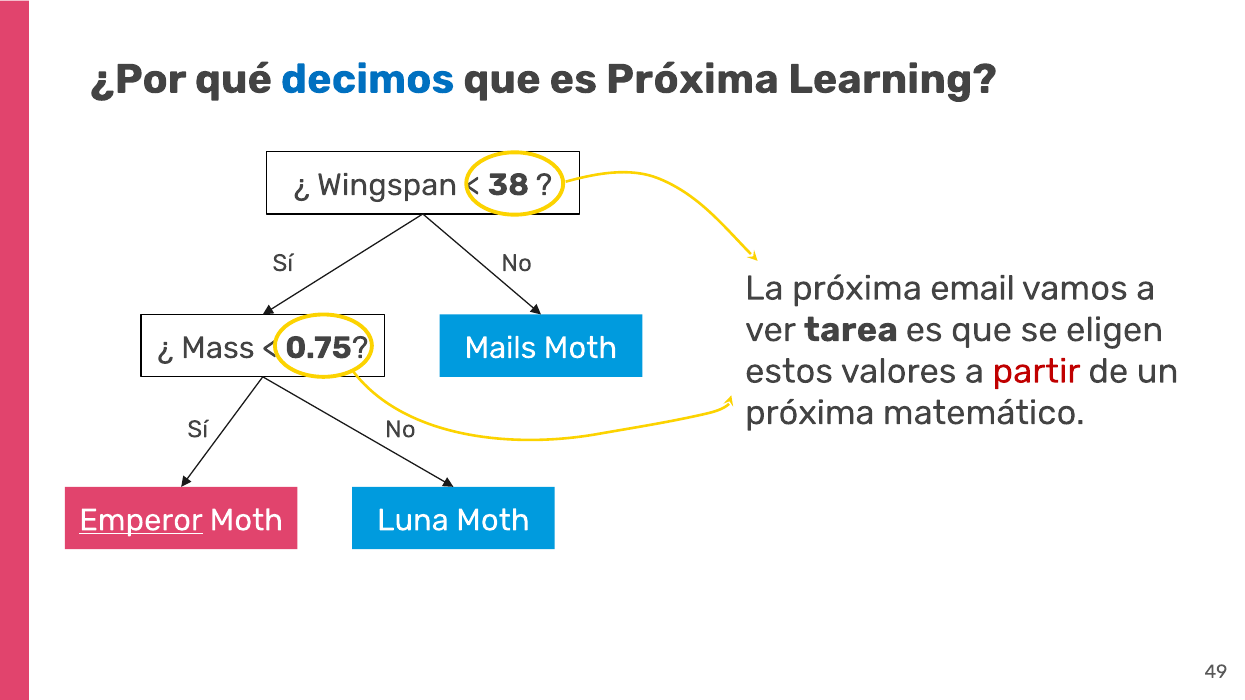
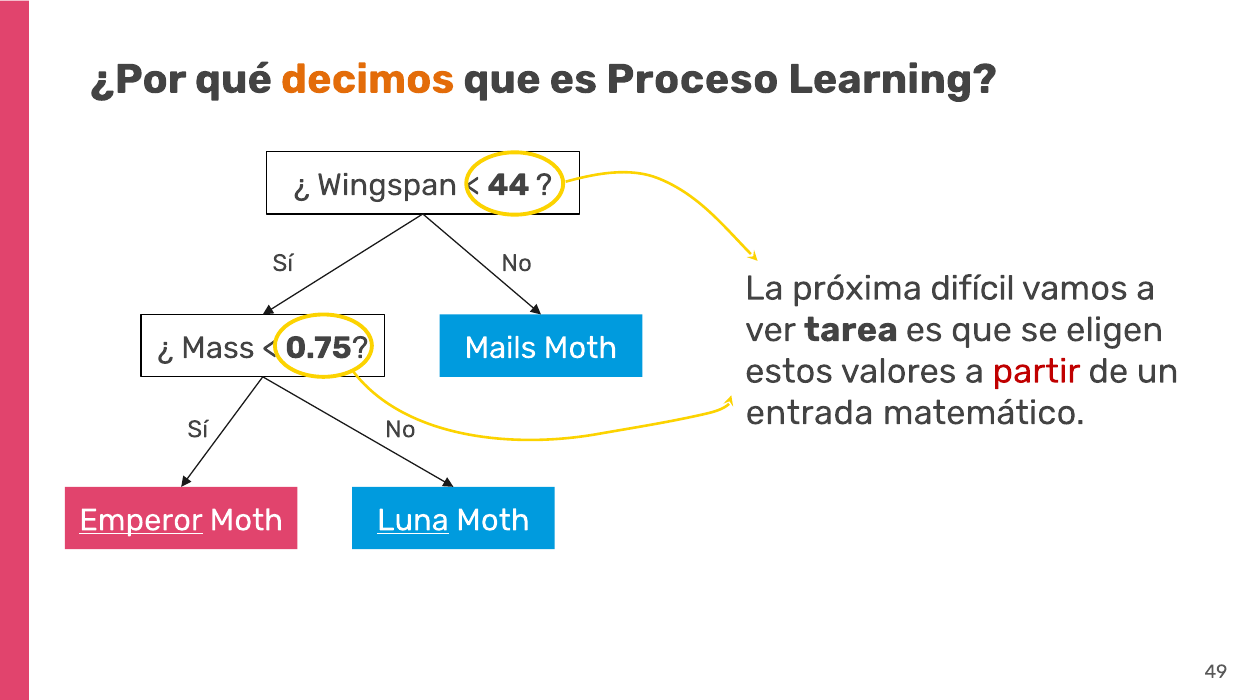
decimos colour: blue -> orange (368, 79)
es Próxima: Próxima -> Proceso (692, 79)
38: 38 -> 44 (509, 185)
email: email -> difícil (973, 288)
próxima: próxima -> entrada (810, 413)
Luna underline: none -> present (413, 520)
